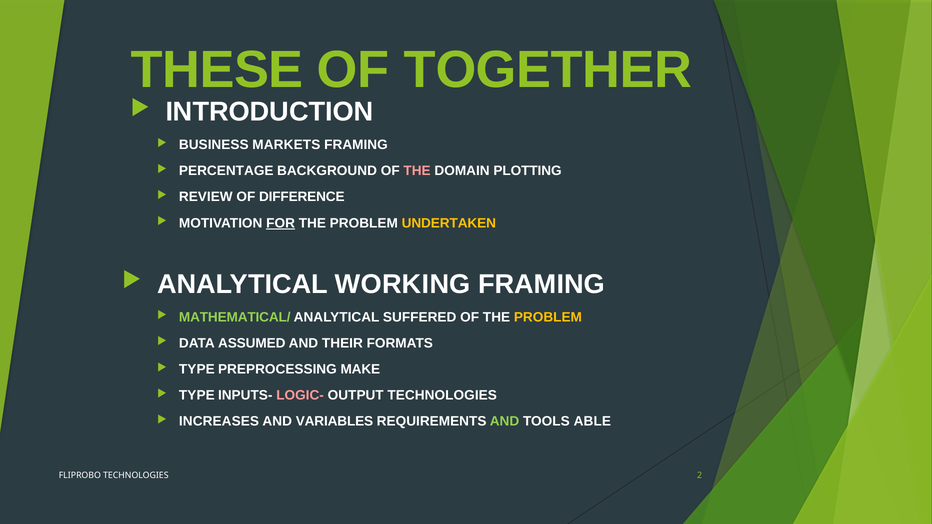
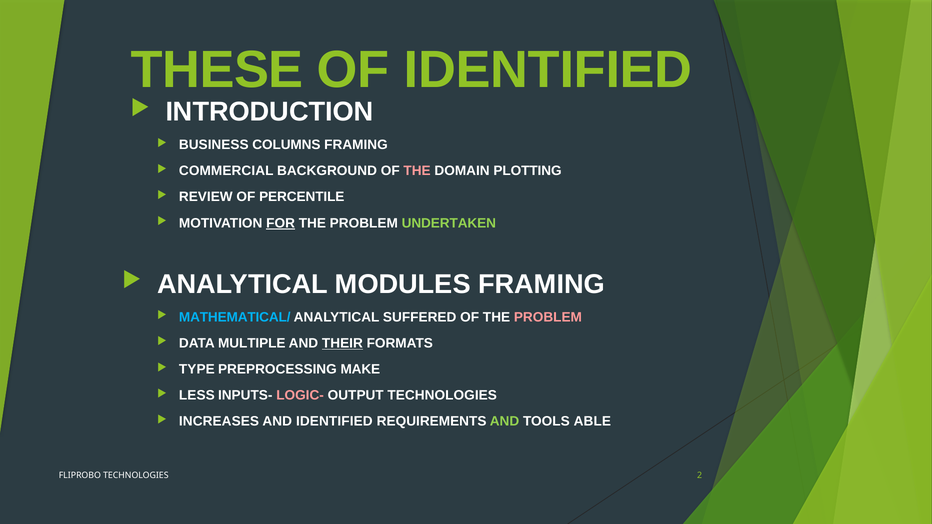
OF TOGETHER: TOGETHER -> IDENTIFIED (548, 70)
MARKETS: MARKETS -> COLUMNS (286, 145)
PERCENTAGE: PERCENTAGE -> COMMERCIAL (226, 171)
DIFFERENCE: DIFFERENCE -> PERCENTILE (302, 197)
UNDERTAKEN colour: yellow -> light green (449, 223)
WORKING: WORKING -> MODULES (403, 284)
MATHEMATICAL/ colour: light green -> light blue (235, 318)
PROBLEM colour: yellow -> pink (548, 318)
ASSUMED: ASSUMED -> MULTIPLE (252, 344)
THEIR underline: none -> present (342, 344)
TYPE: TYPE -> LESS (197, 396)
AND VARIABLES: VARIABLES -> IDENTIFIED (334, 422)
